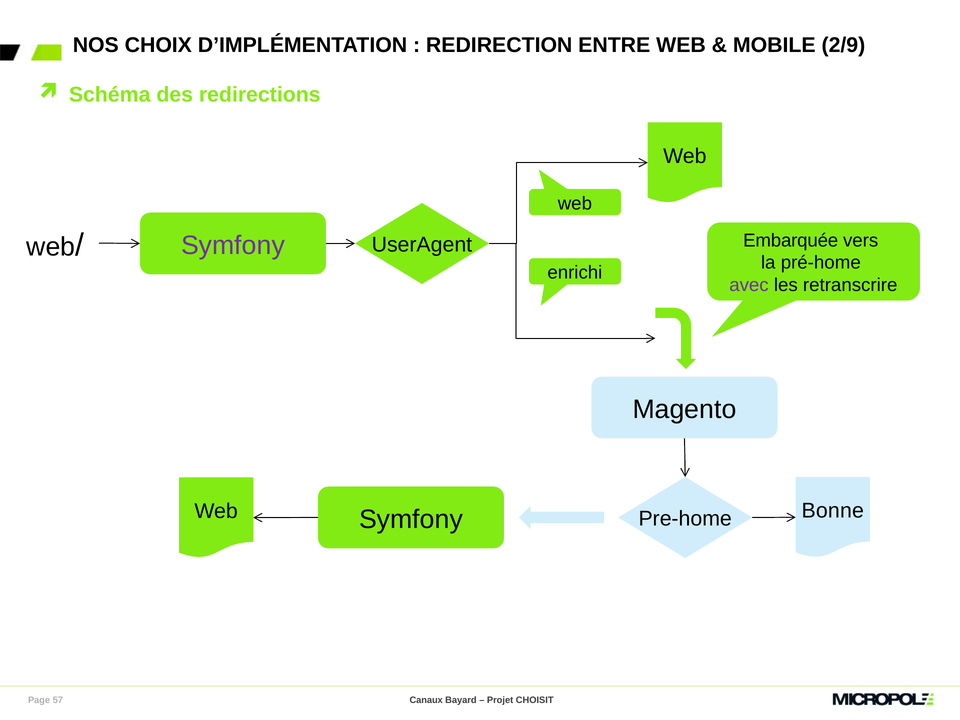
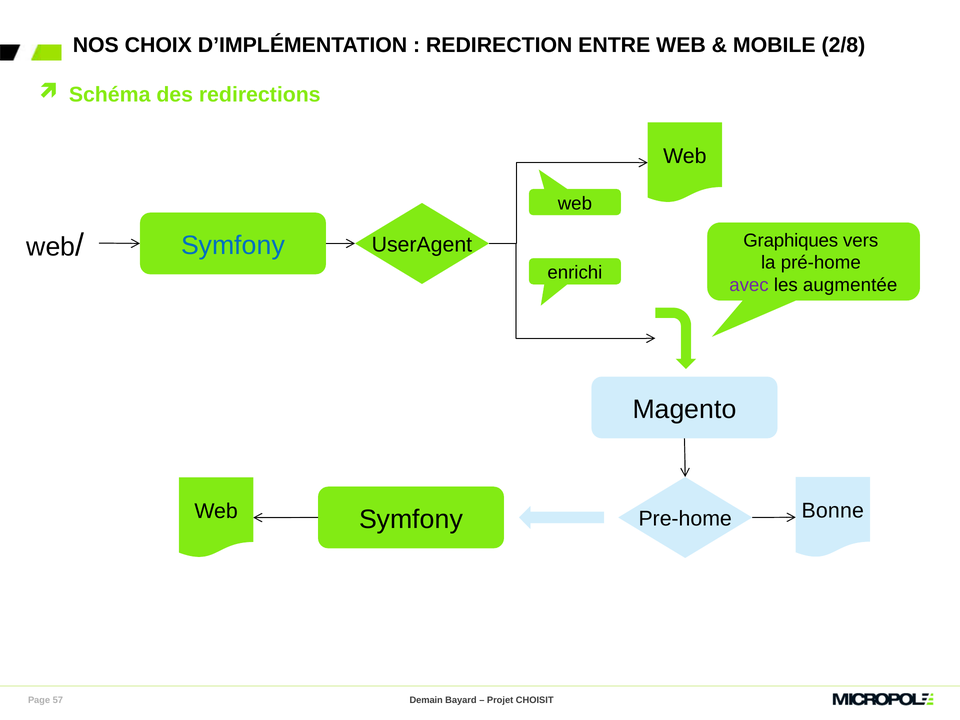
2/9: 2/9 -> 2/8 (843, 45)
Embarquée: Embarquée -> Graphiques (791, 240)
Symfony colour: purple -> blue (233, 245)
retranscrire: retranscrire -> augmentée (850, 285)
Canaux: Canaux -> Demain (426, 700)
